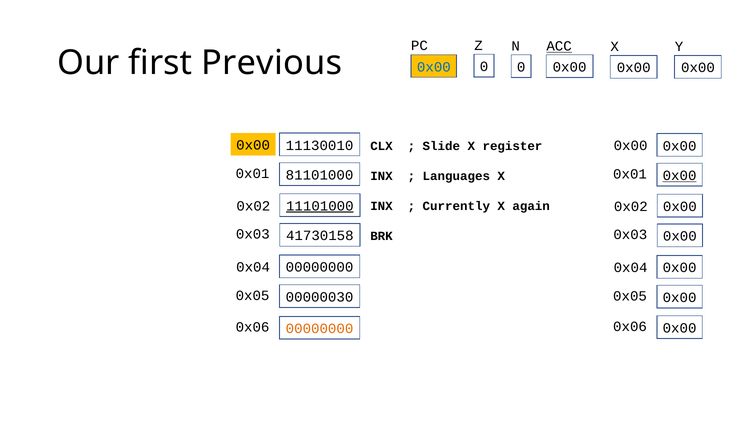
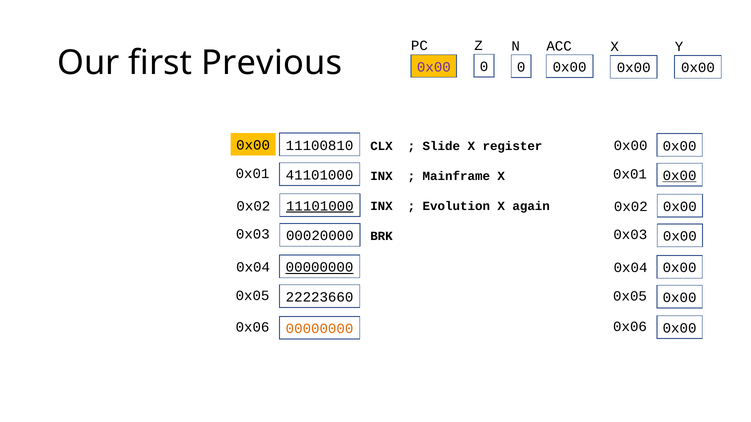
ACC underline: present -> none (559, 46)
0x00 colour: blue -> purple (434, 67)
11130010: 11130010 -> 11100810 (320, 146)
81101000: 81101000 -> 41101000 (320, 175)
Languages: Languages -> Mainframe (456, 176)
Currently: Currently -> Evolution (456, 206)
41730158: 41730158 -> 00020000 (320, 236)
00000000 underline: none -> present (320, 268)
00000030: 00000030 -> 22223660 (320, 297)
